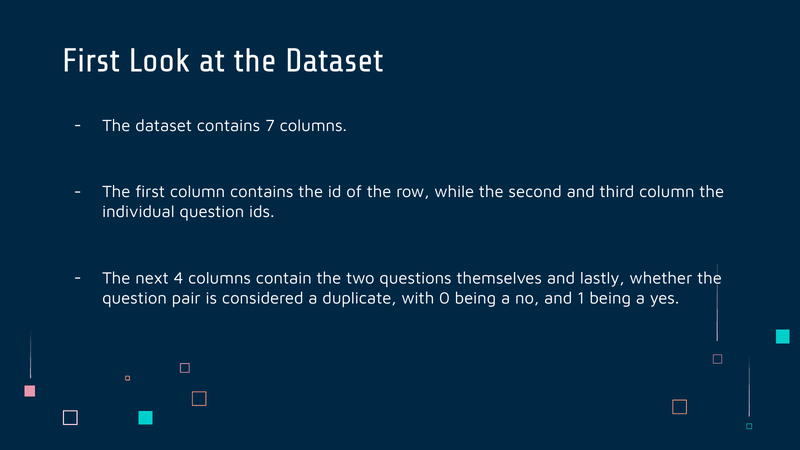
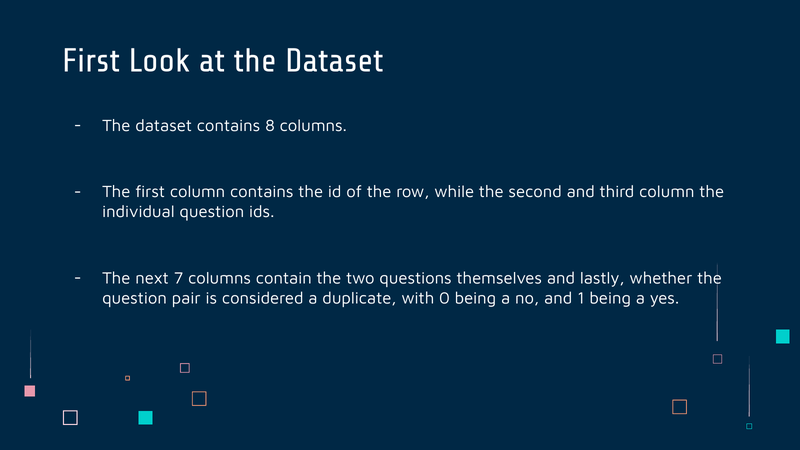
7: 7 -> 8 (270, 126)
4: 4 -> 7 (178, 278)
